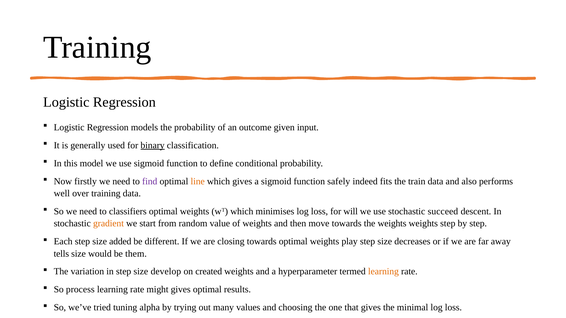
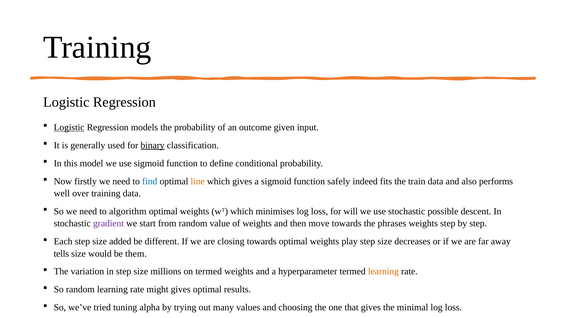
Logistic underline: none -> present (69, 128)
find colour: purple -> blue (150, 182)
classifiers: classifiers -> algorithm (128, 212)
succeed: succeed -> possible (443, 212)
gradient colour: orange -> purple (108, 224)
the weights: weights -> phrases (392, 224)
develop: develop -> millions (166, 272)
on created: created -> termed (209, 272)
So process: process -> random (80, 290)
